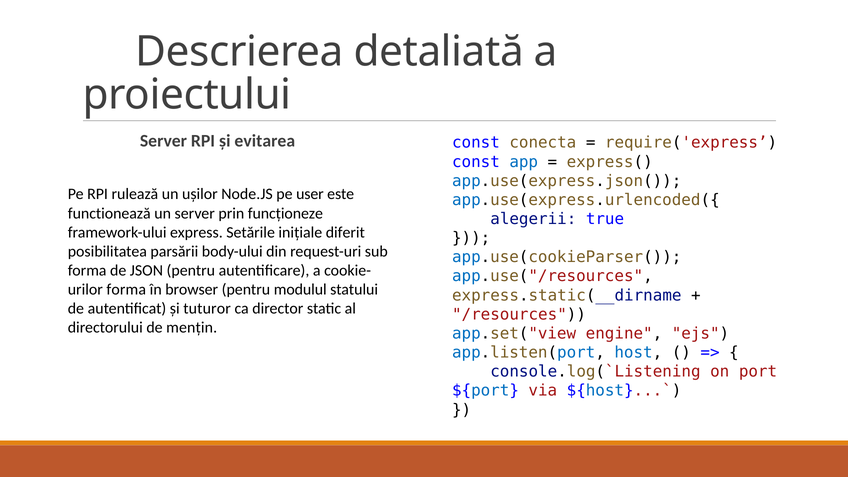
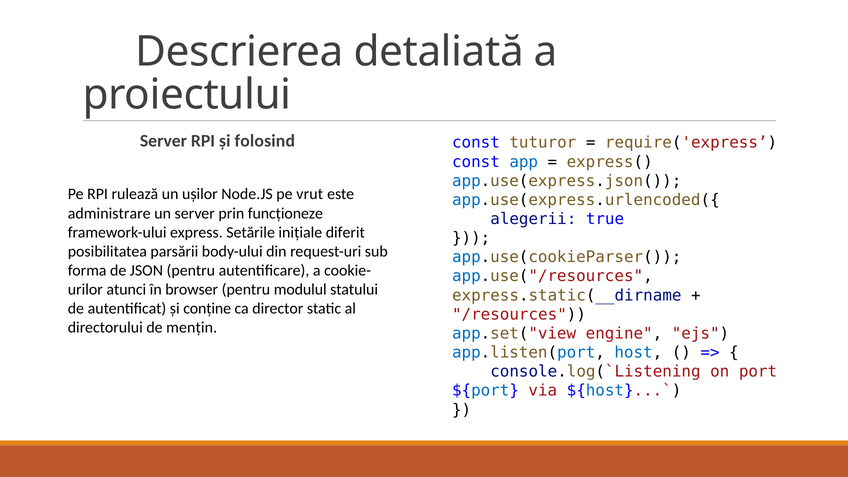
evitarea: evitarea -> folosind (265, 141)
conecta: conecta -> tuturor (543, 143)
user: user -> vrut (310, 194)
functionează: functionează -> administrare (109, 213)
forma: forma -> atunci (126, 290)
tuturor: tuturor -> conține (207, 309)
